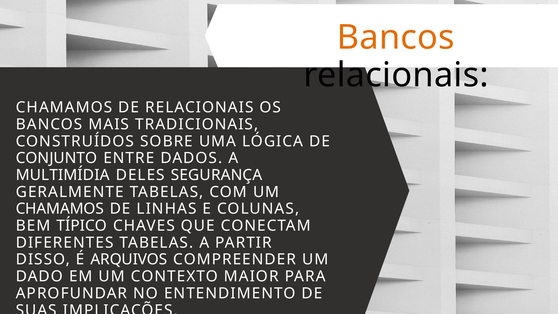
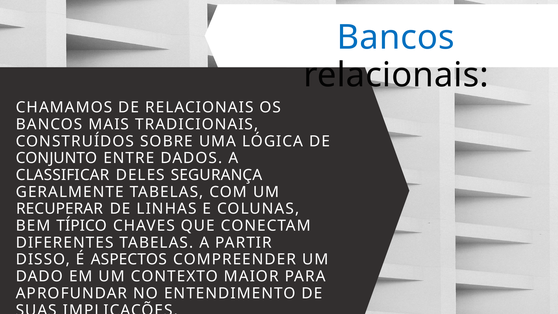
Bancos colour: orange -> blue (396, 37)
MULTIMÍDIA: MULTIMÍDIA -> CLASSIFICAR (63, 175)
CHAMAMOS: CHAMAMOS -> RECUPERAR (60, 209)
ARQUIVOS: ARQUIVOS -> ASPECTOS (129, 259)
